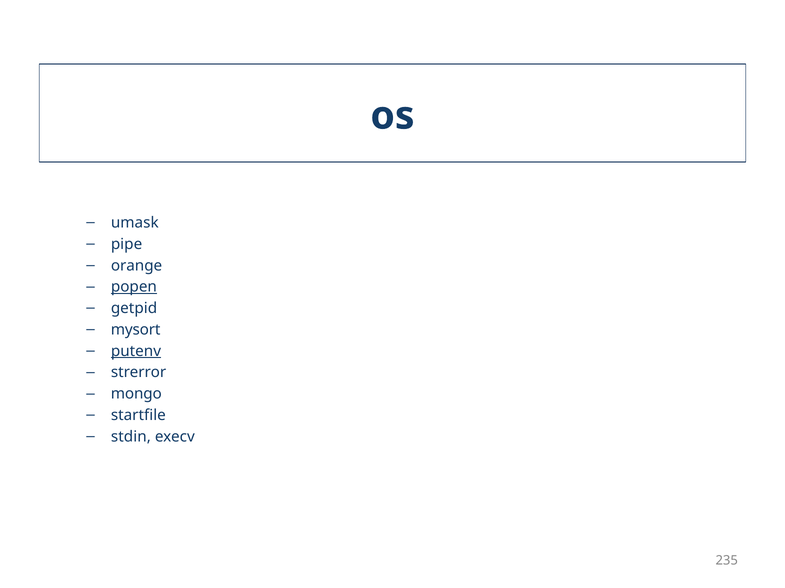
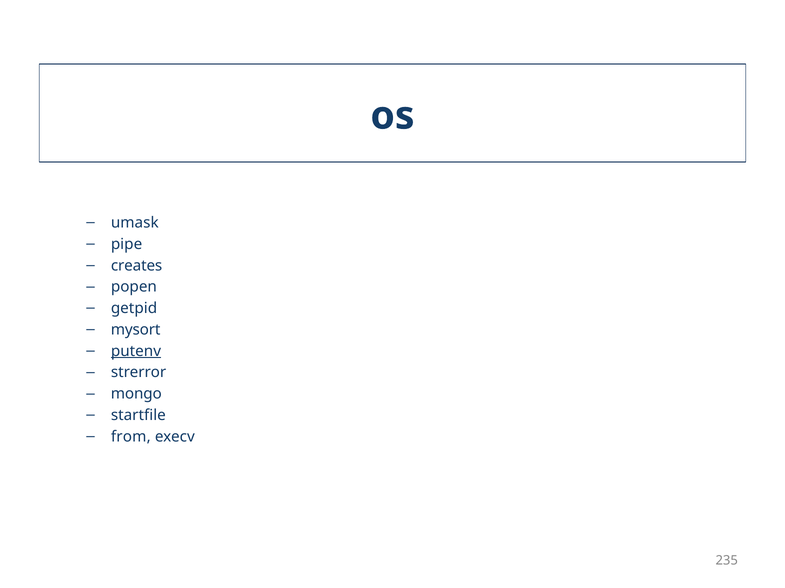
orange: orange -> creates (137, 266)
popen underline: present -> none (134, 287)
stdin: stdin -> from (131, 437)
